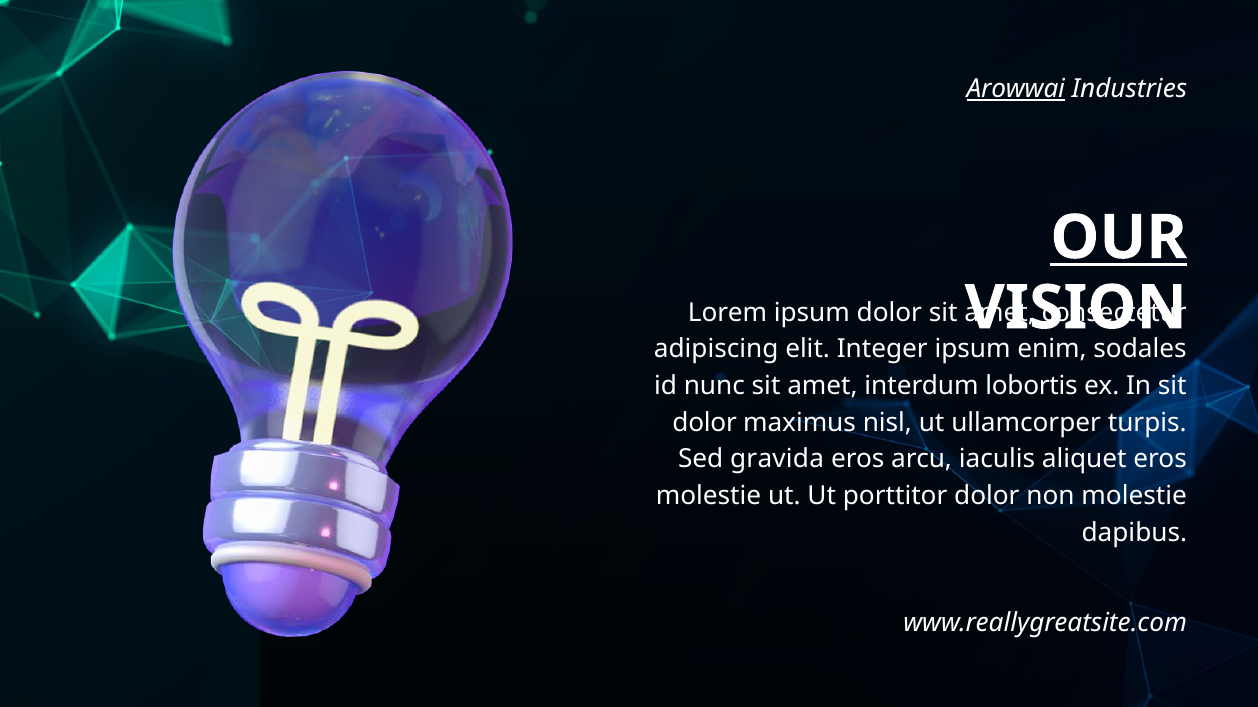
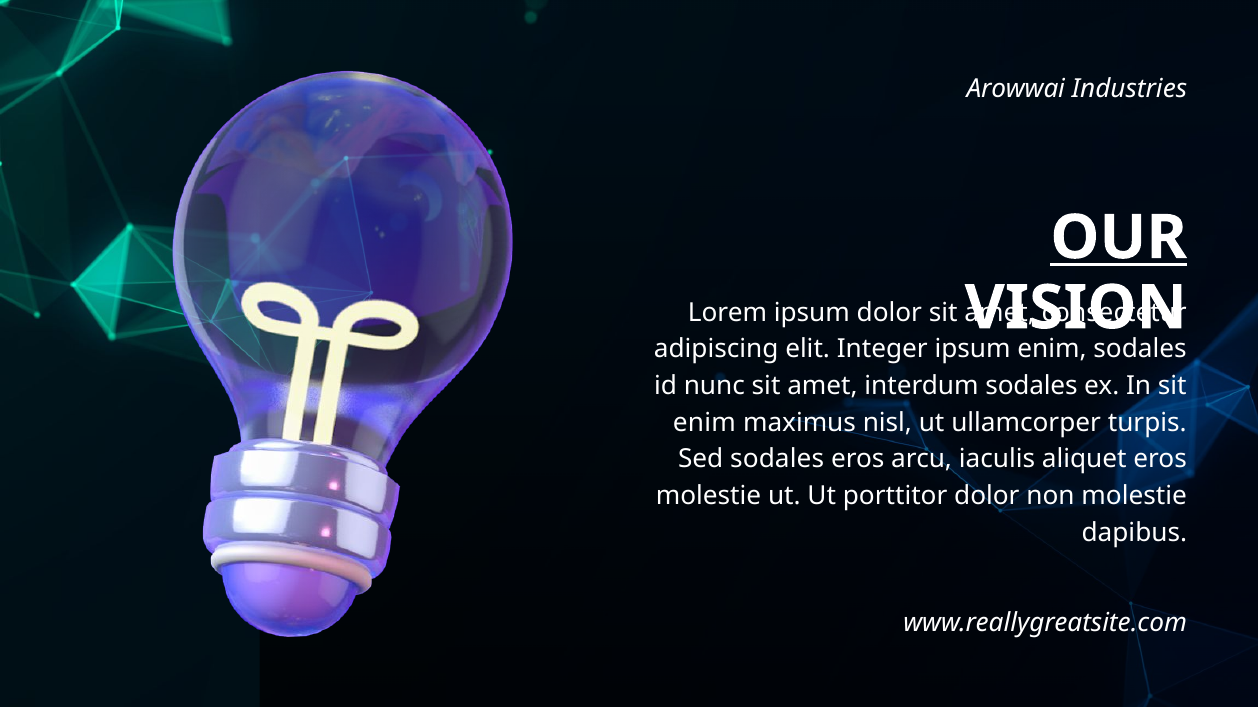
Arowwai underline: present -> none (1016, 89)
interdum lobortis: lobortis -> sodales (1032, 386)
dolor: dolor -> enim (704, 423)
Sed gravida: gravida -> sodales (777, 460)
